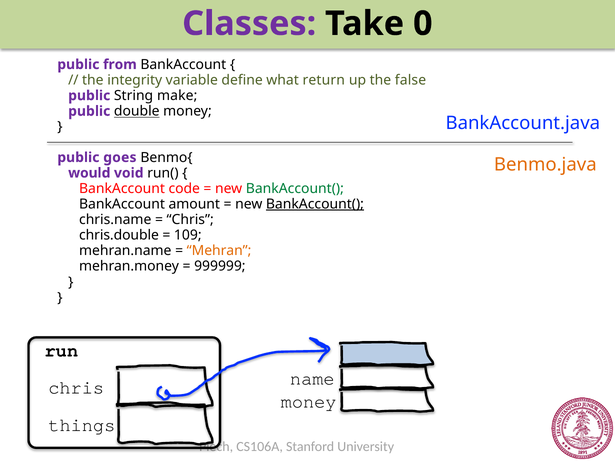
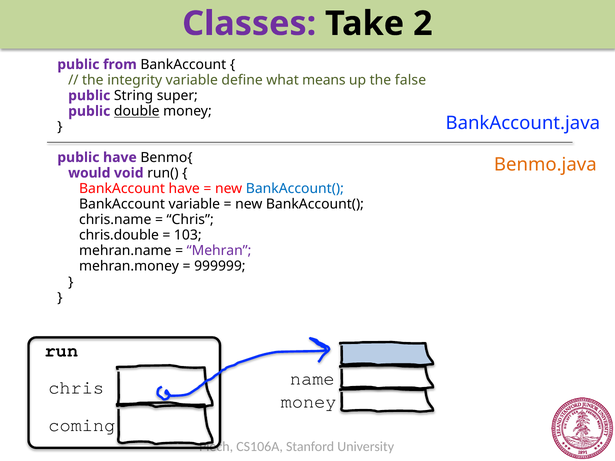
0: 0 -> 2 (423, 24)
return: return -> means (324, 80)
make: make -> super (177, 96)
public goes: goes -> have (120, 158)
BankAccount code: code -> have (184, 189)
BankAccount( colour: green -> blue (295, 189)
BankAccount amount: amount -> variable (194, 204)
BankAccount( underline: present -> none (315, 204)
109: 109 -> 103 (188, 235)
Mehran colour: orange -> purple (219, 251)
things: things -> coming (82, 425)
